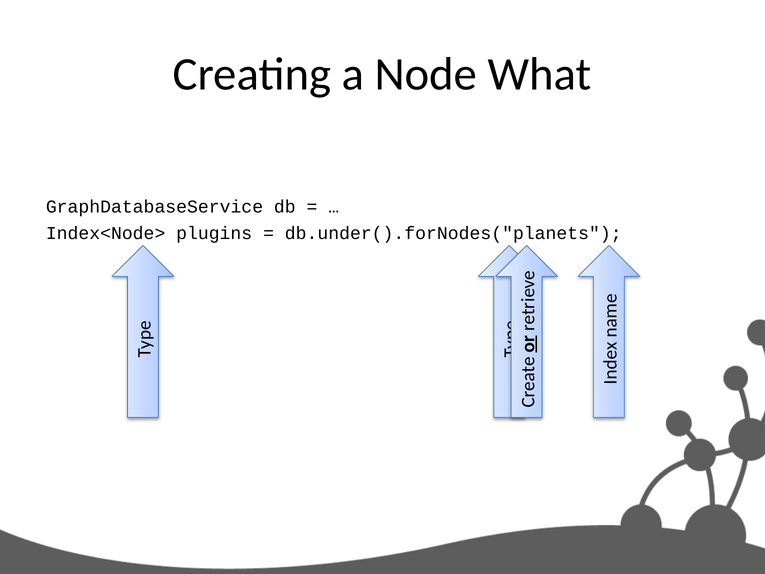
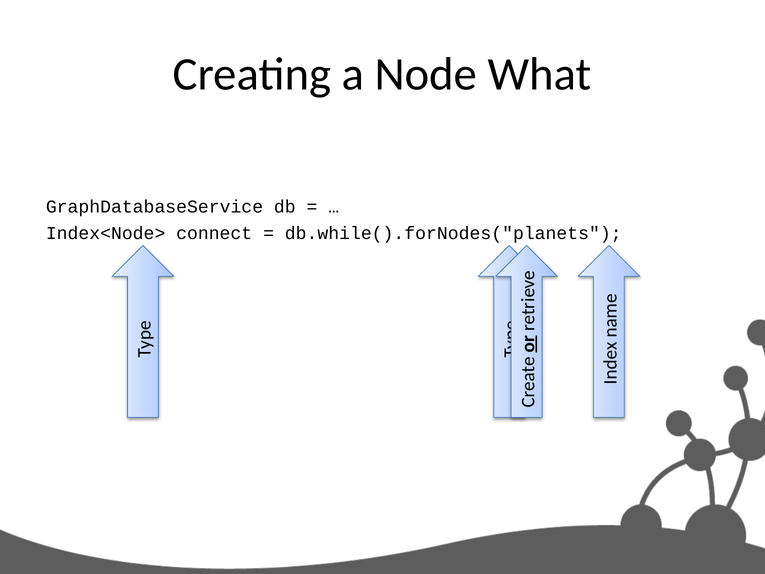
plugins: plugins -> connect (214, 233)
db.under().forNodes("planets: db.under().forNodes("planets -> db.while().forNodes("planets (453, 233)
